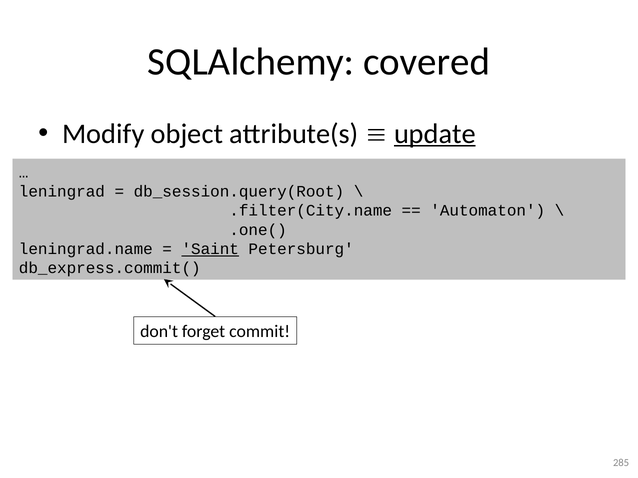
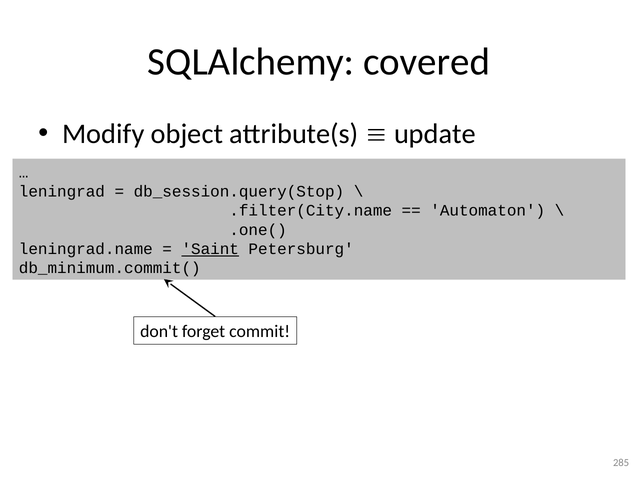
update underline: present -> none (435, 134)
db_session.query(Root: db_session.query(Root -> db_session.query(Stop (239, 192)
db_express.commit(: db_express.commit( -> db_minimum.commit( (110, 268)
